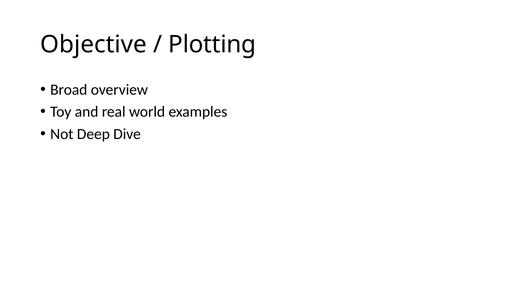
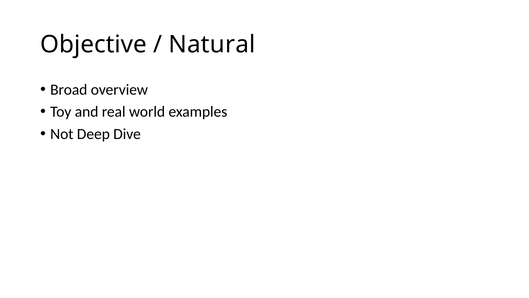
Plotting: Plotting -> Natural (212, 44)
